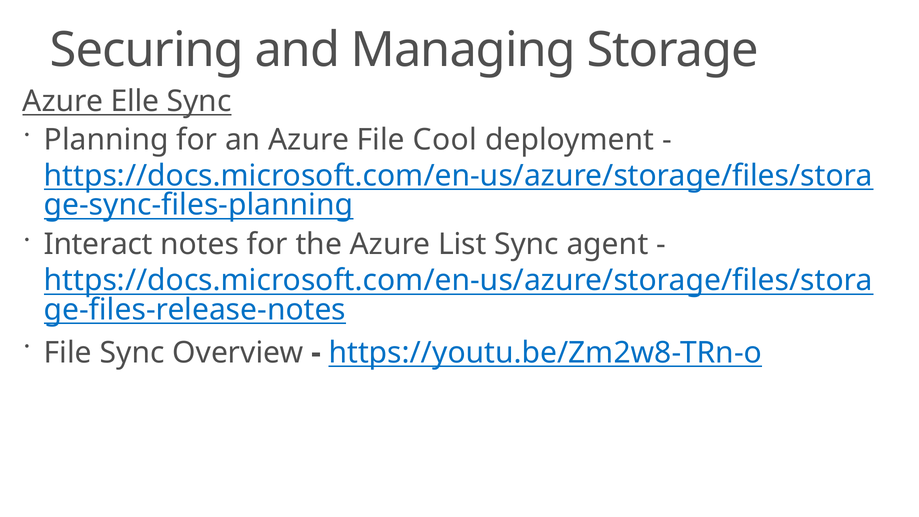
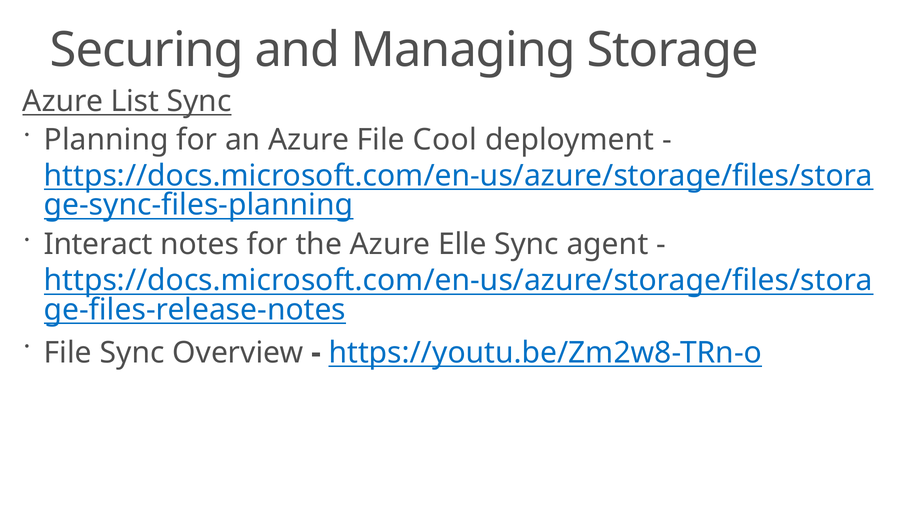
Elle: Elle -> List (135, 101)
List: List -> Elle (462, 244)
